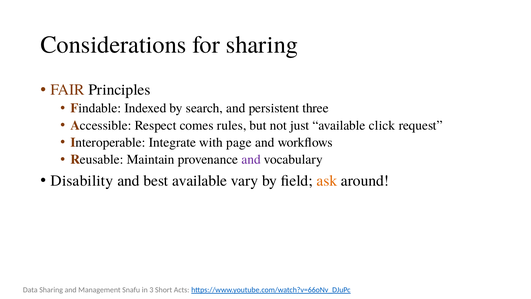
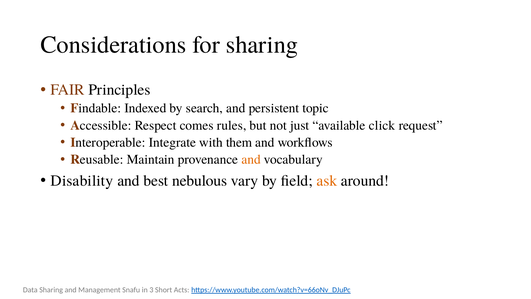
three: three -> topic (316, 108)
page: page -> them (239, 142)
and colour: purple -> orange (251, 159)
best available: available -> nebulous (200, 180)
